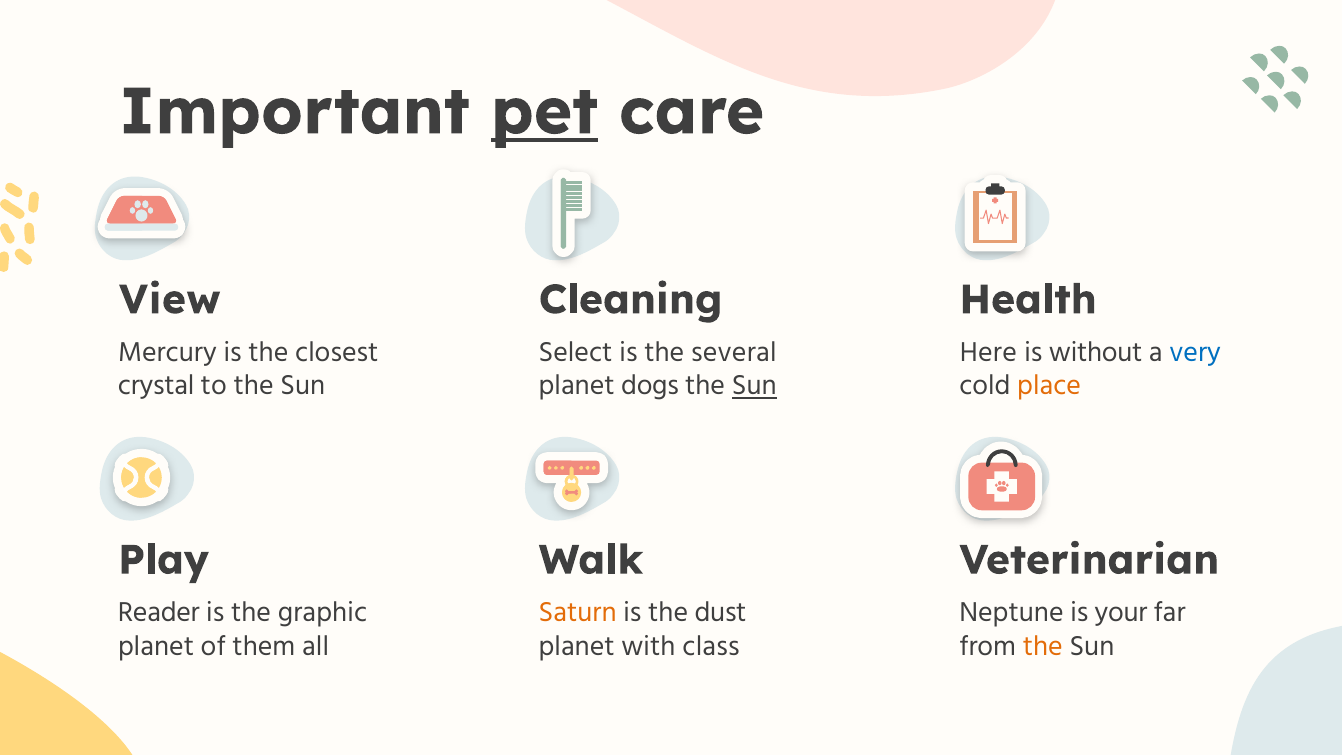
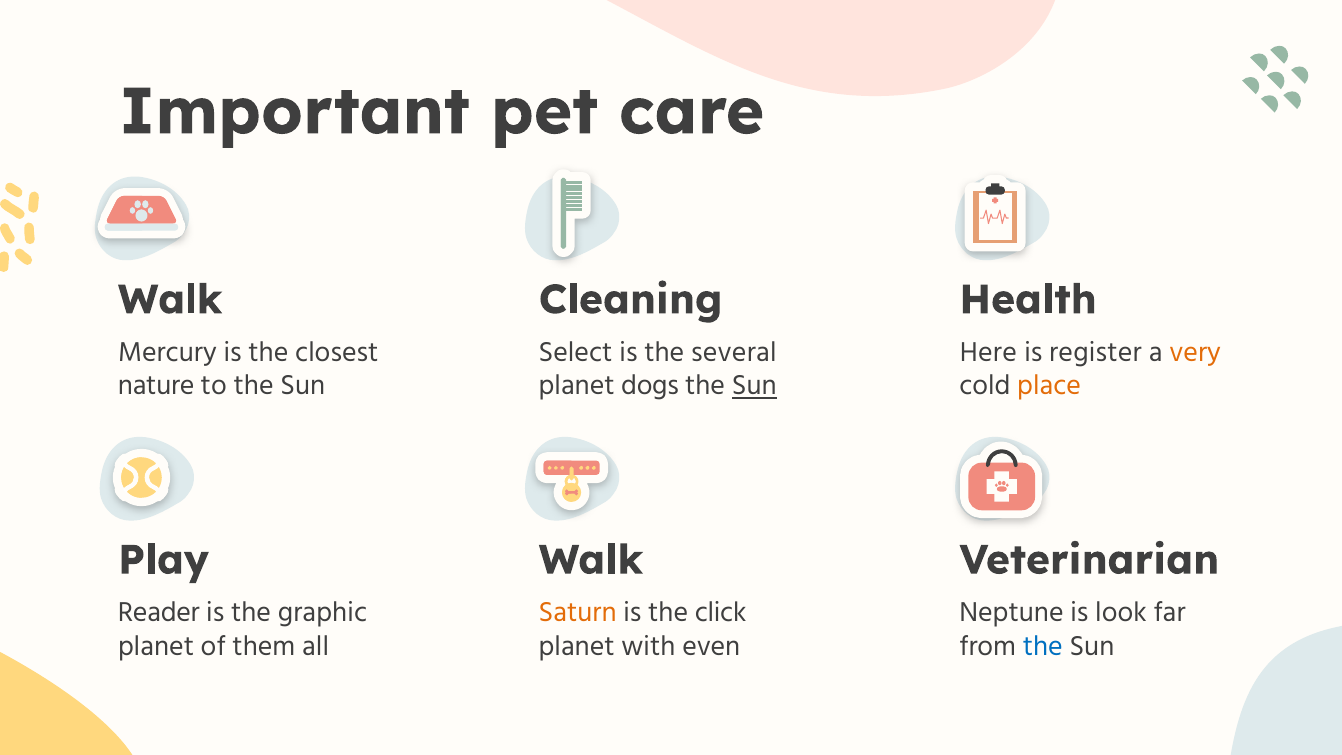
pet underline: present -> none (544, 112)
View: View -> Walk (170, 300)
without: without -> register (1095, 352)
very colour: blue -> orange (1195, 352)
crystal: crystal -> nature (156, 386)
dust: dust -> click (721, 612)
your: your -> look (1121, 612)
class: class -> even (711, 646)
the colour: orange -> blue (1043, 646)
